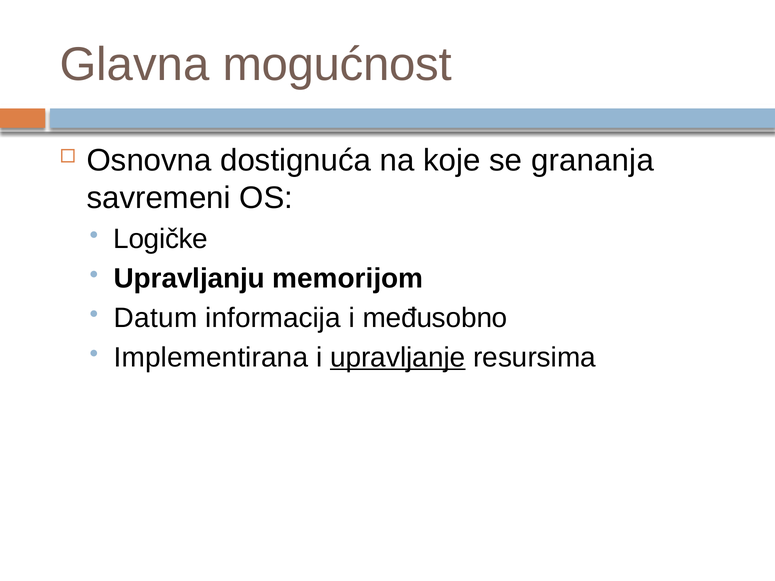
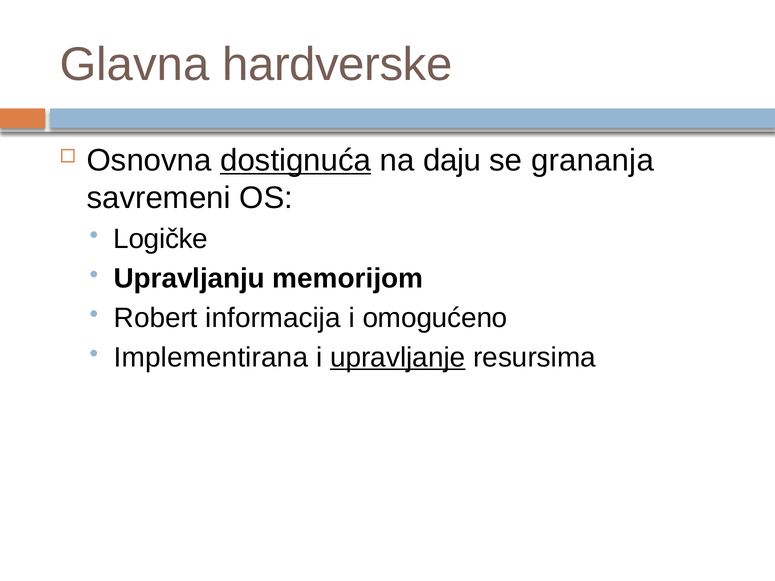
mogućnost: mogućnost -> hardverske (337, 65)
dostignuća underline: none -> present (296, 160)
koje: koje -> daju (452, 160)
Datum: Datum -> Robert (156, 318)
međusobno: međusobno -> omogućeno (435, 318)
